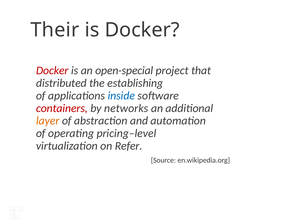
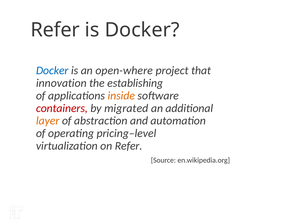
Their: Their -> Refer (55, 30)
Docker colour: red -> blue (52, 71)
open-special: open-special -> open-where (124, 71)
distributed: distributed -> innovation (61, 83)
inside colour: blue -> orange (121, 96)
networks: networks -> migrated (126, 108)
